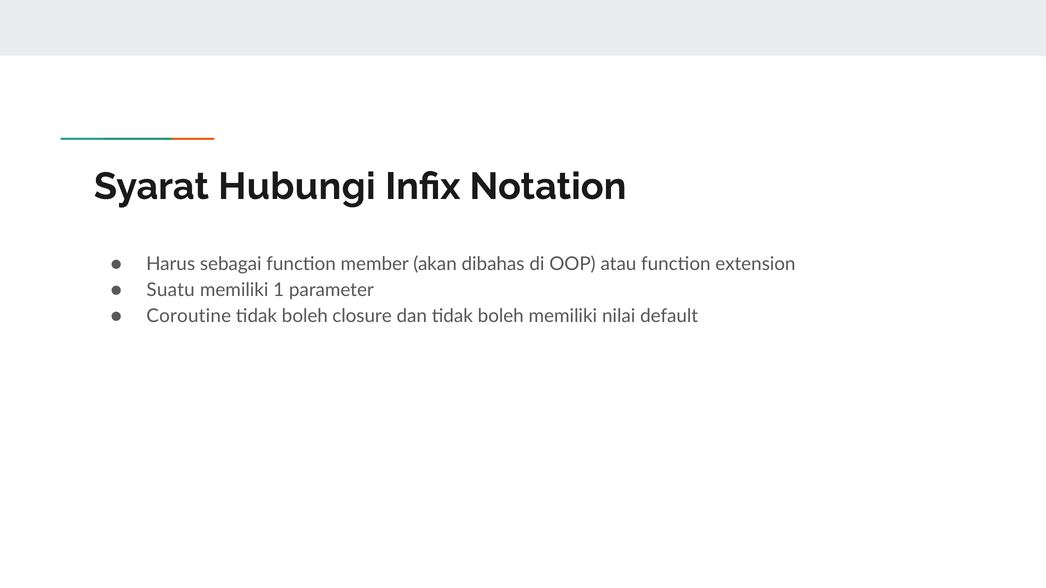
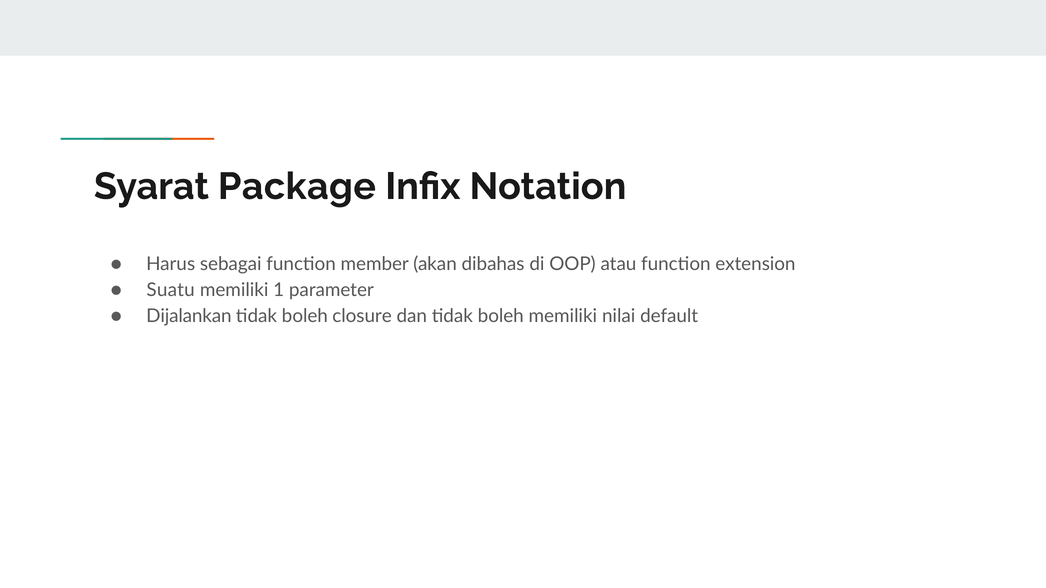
Hubungi: Hubungi -> Package (297, 187)
Coroutine: Coroutine -> Dijalankan (189, 316)
